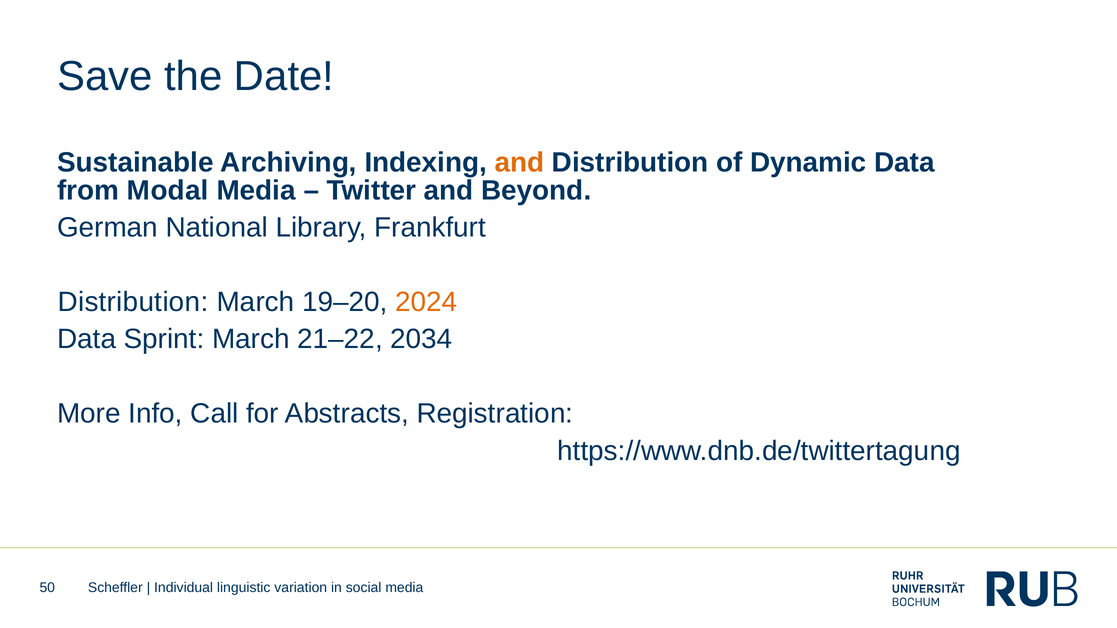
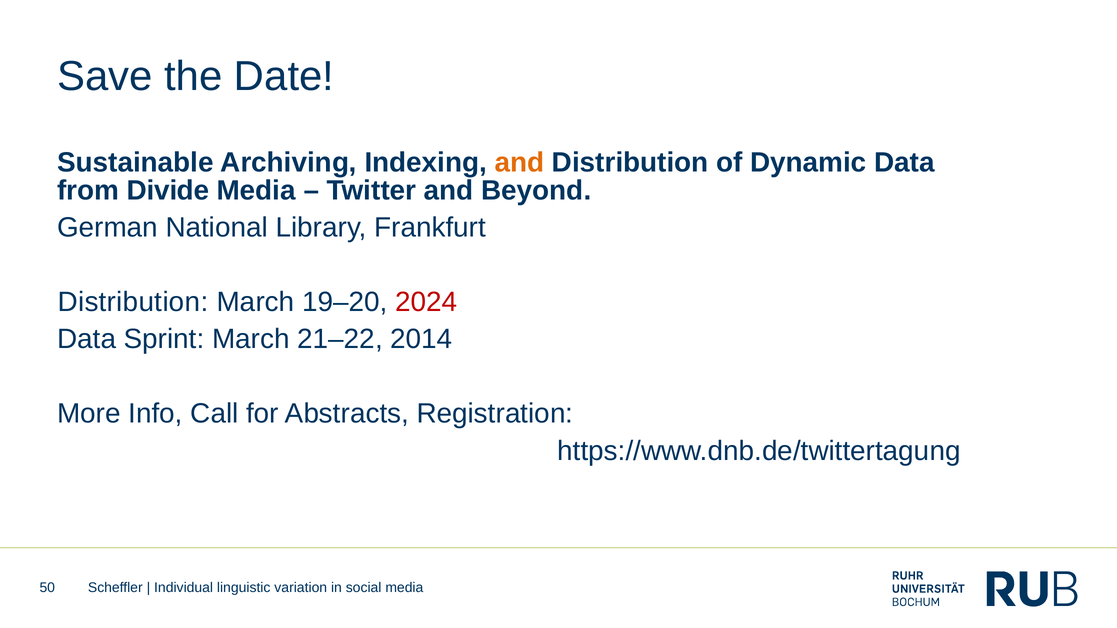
Modal: Modal -> Divide (168, 190)
2024 colour: orange -> red (426, 302)
2034: 2034 -> 2014 (421, 339)
